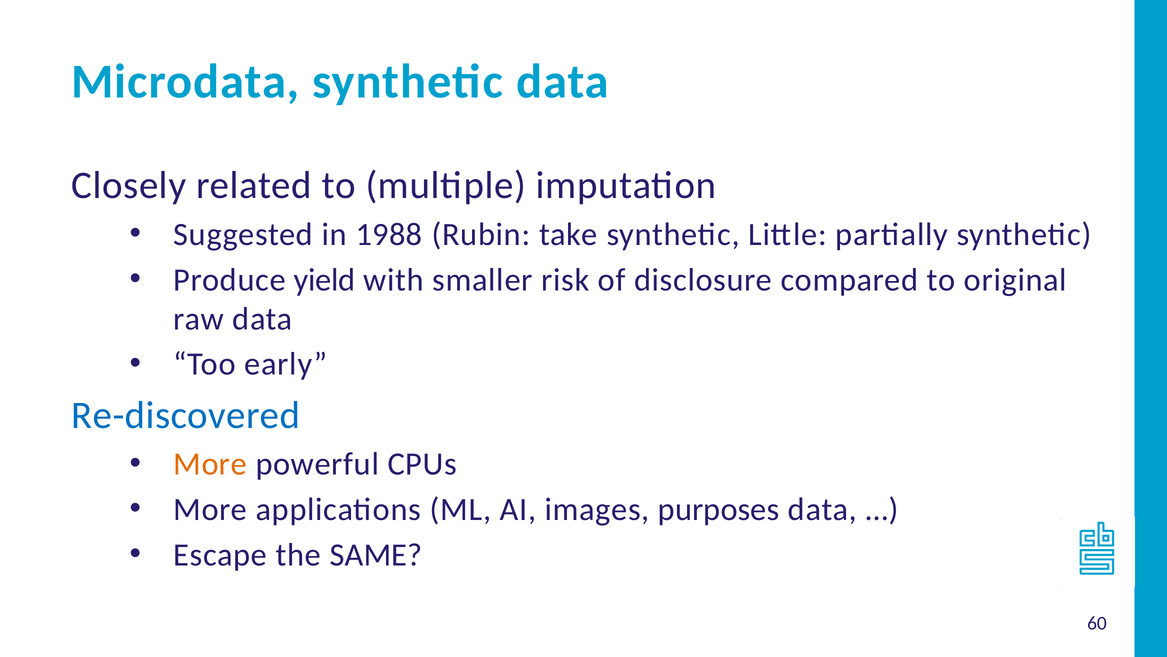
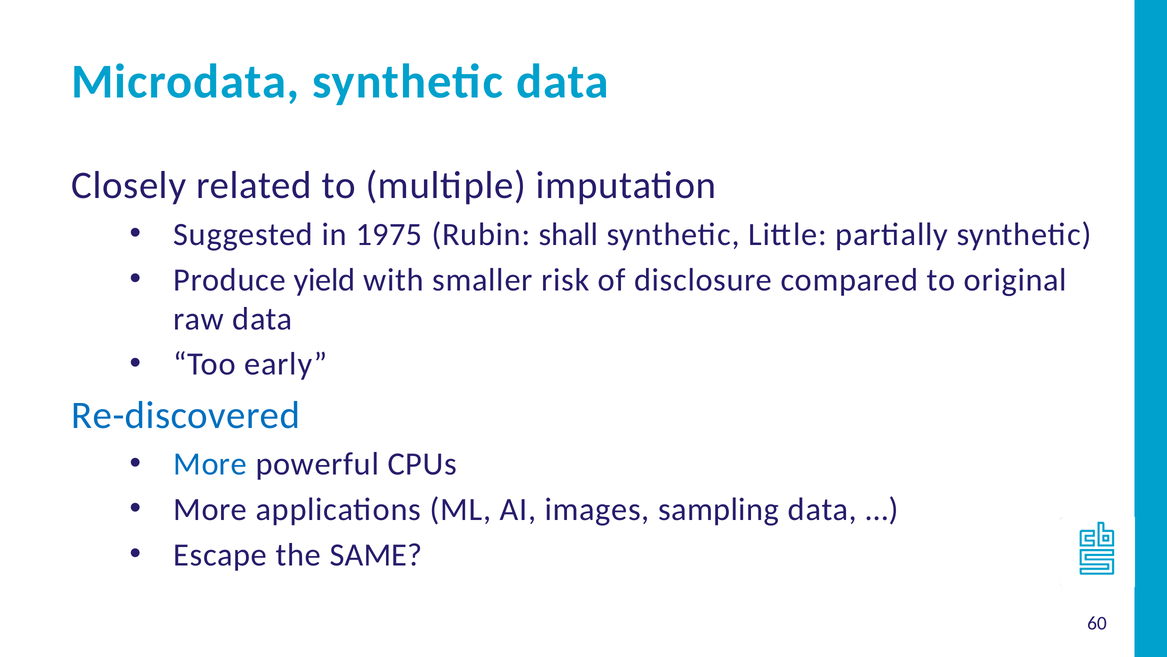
1988: 1988 -> 1975 (389, 234)
take: take -> shall (568, 234)
More colour: orange -> blue (210, 464)
purposes: purposes -> sampling (719, 509)
